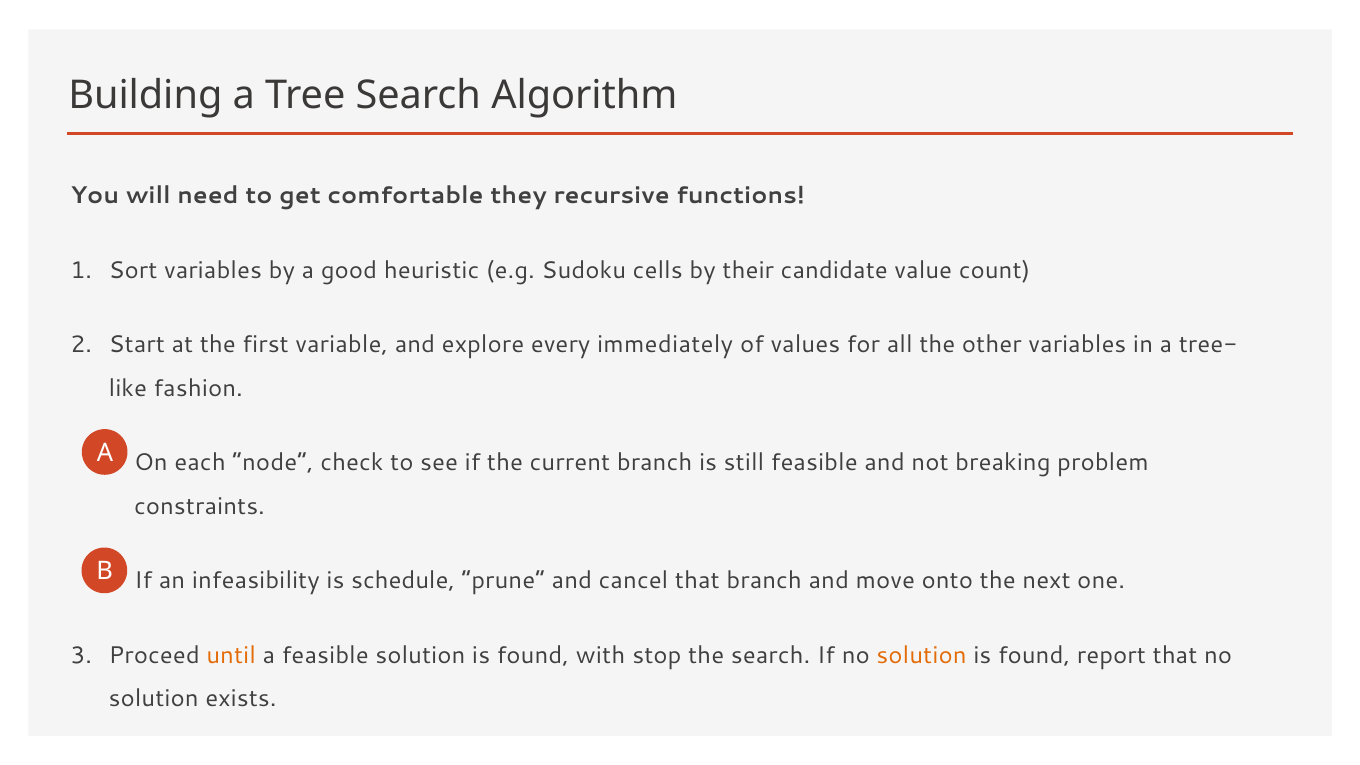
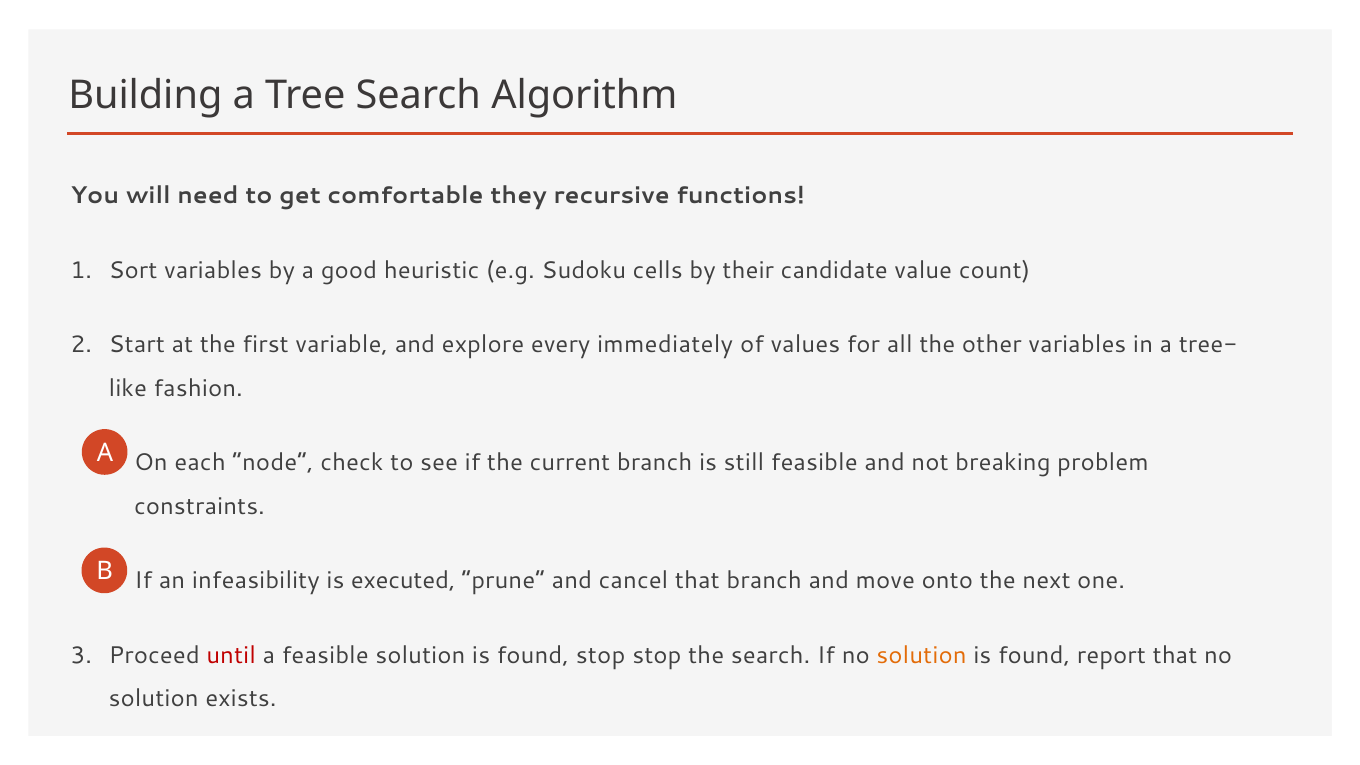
schedule: schedule -> executed (403, 581)
until colour: orange -> red (231, 655)
found with: with -> stop (601, 655)
